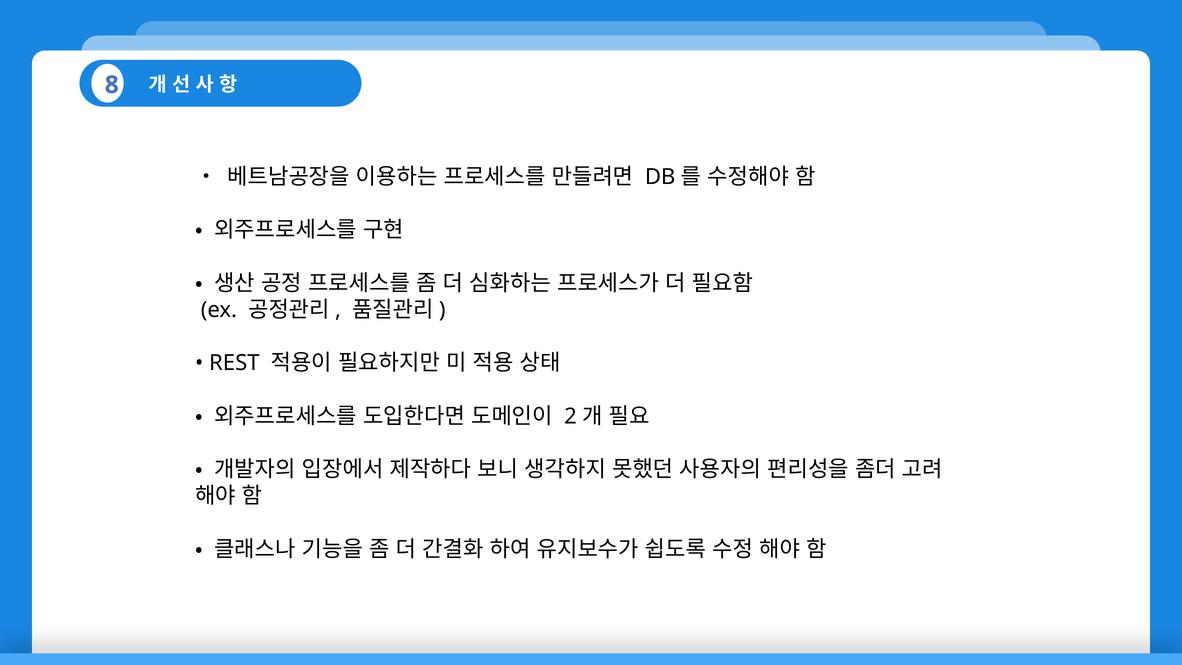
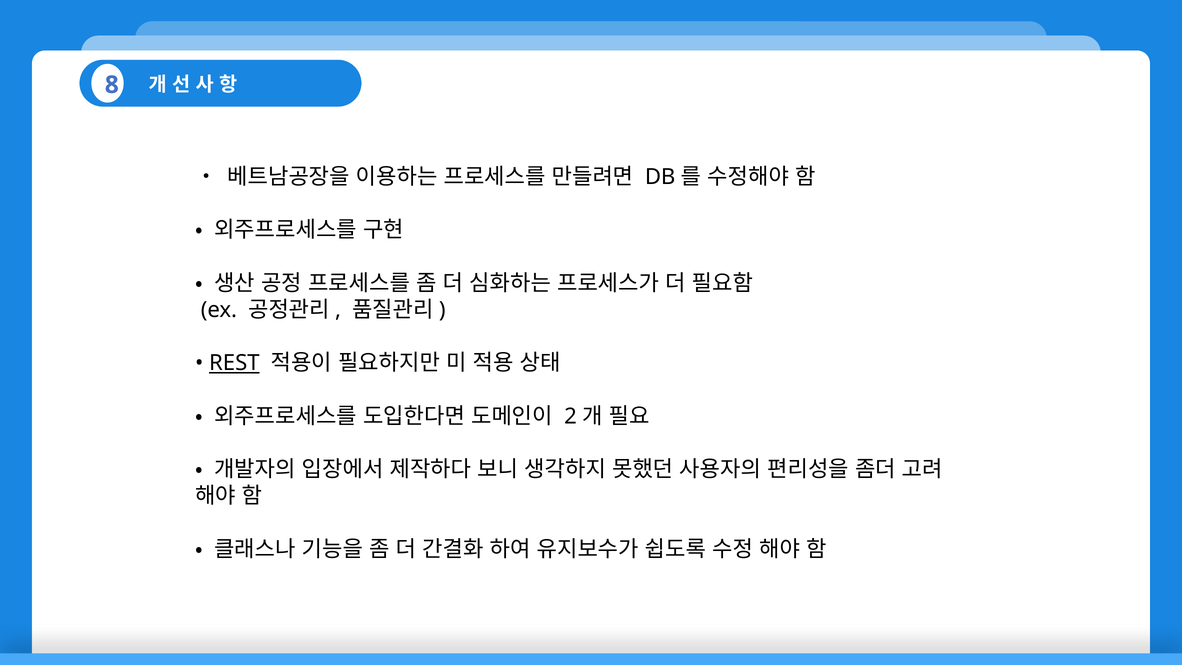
REST underline: none -> present (234, 363)
